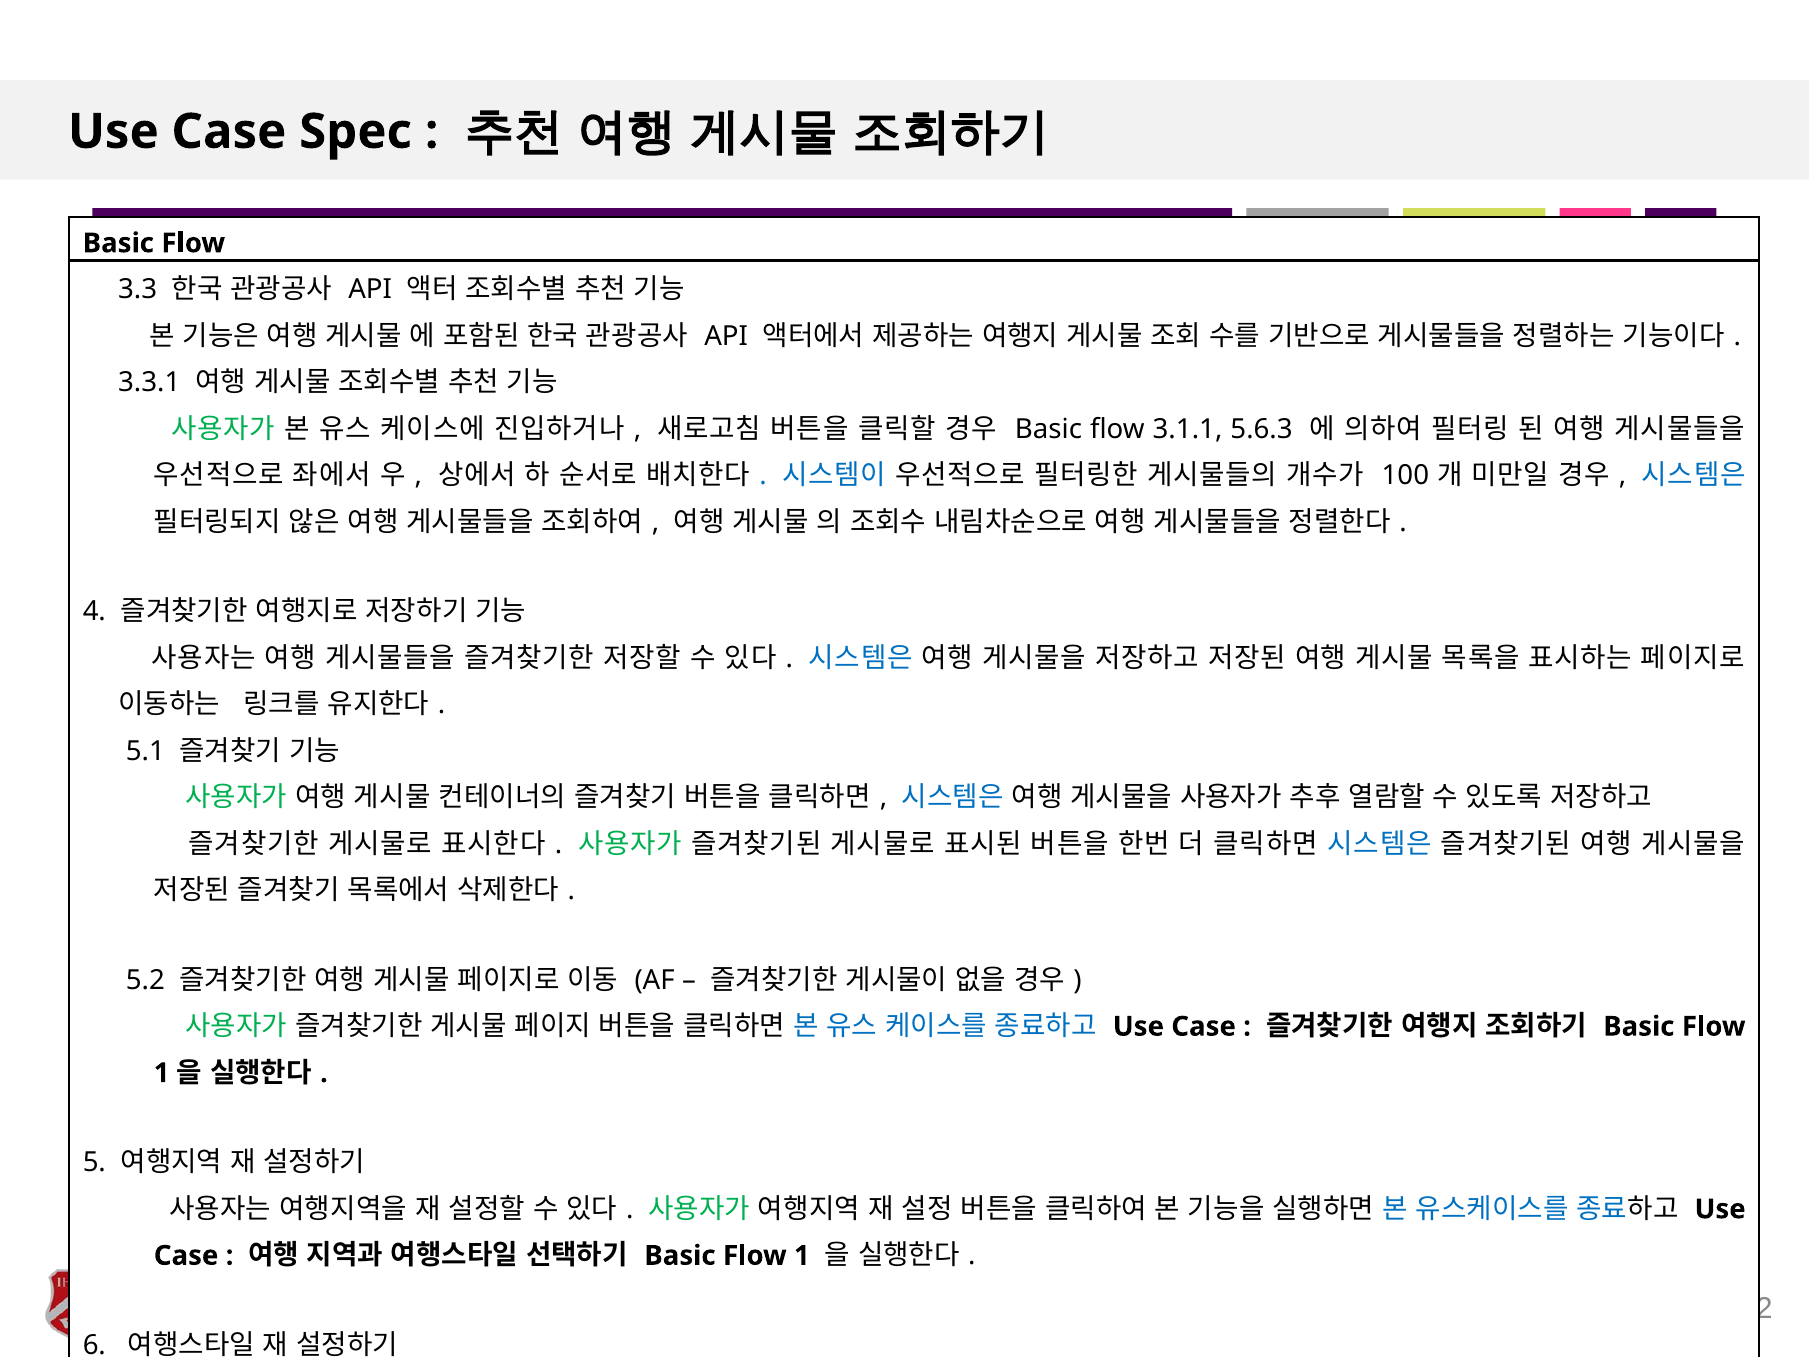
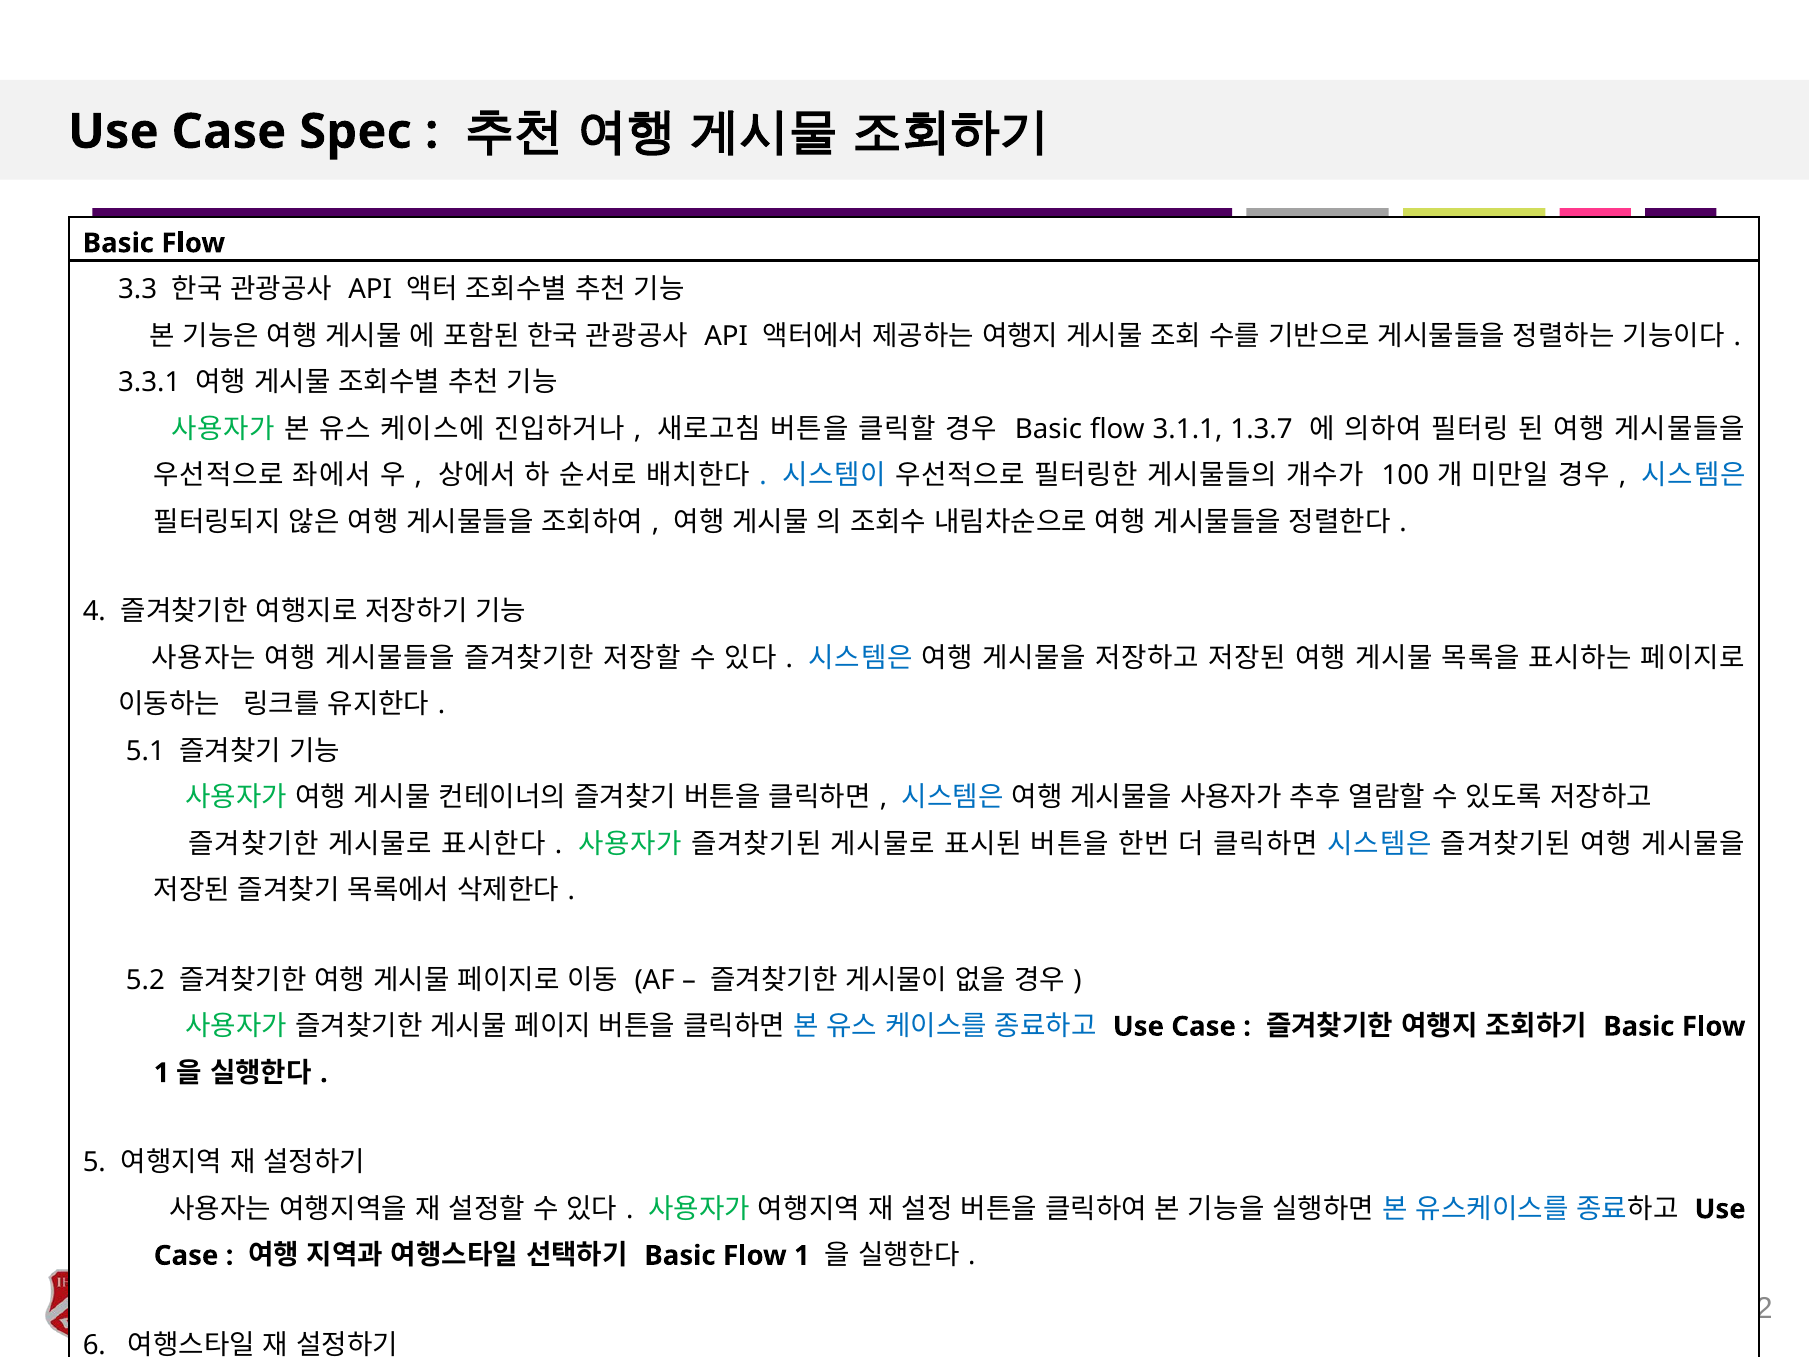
5.6.3: 5.6.3 -> 1.3.7 (1262, 429)
